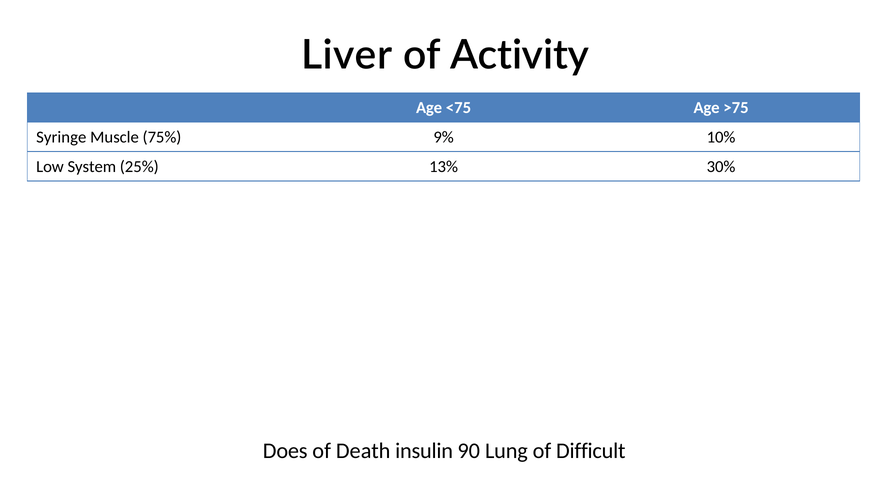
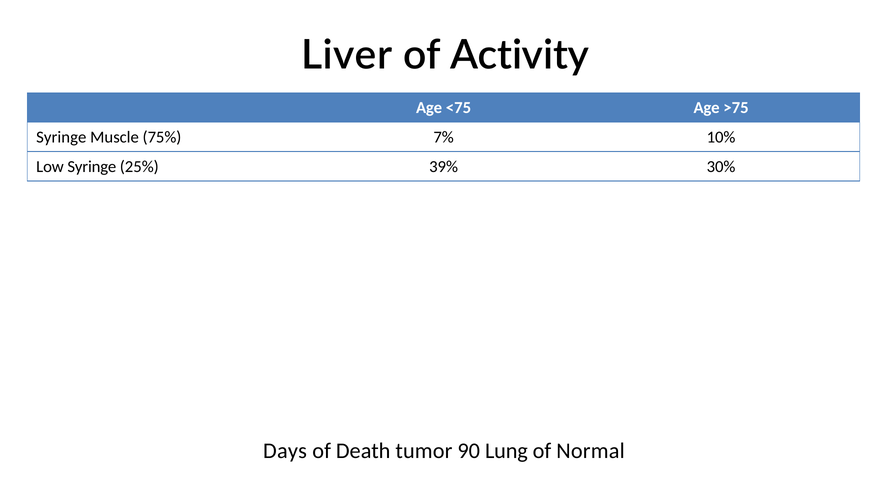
9%: 9% -> 7% (444, 137)
Low System: System -> Syringe (92, 166)
13%: 13% -> 39% (444, 166)
Does: Does -> Days (285, 450)
insulin: insulin -> tumor (424, 450)
Difficult: Difficult -> Normal (591, 450)
